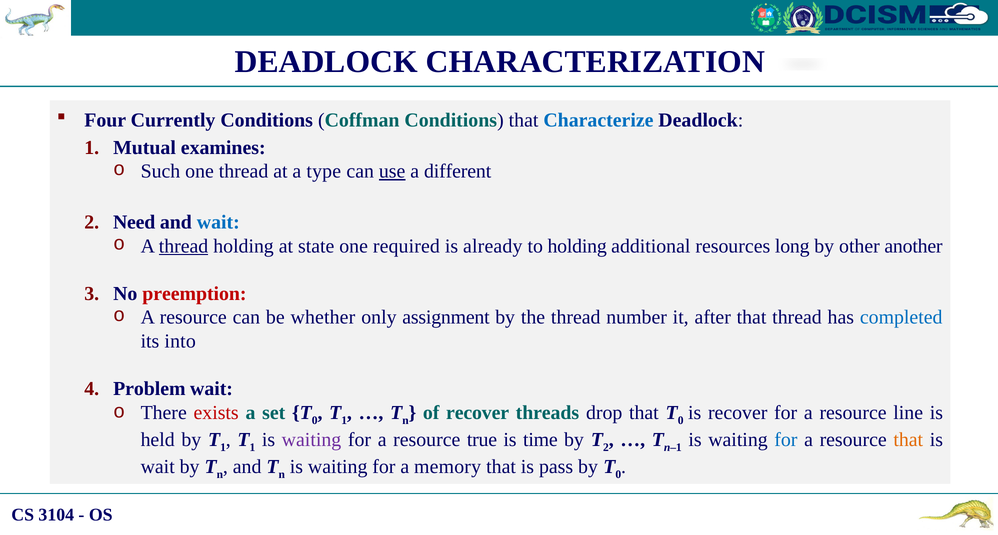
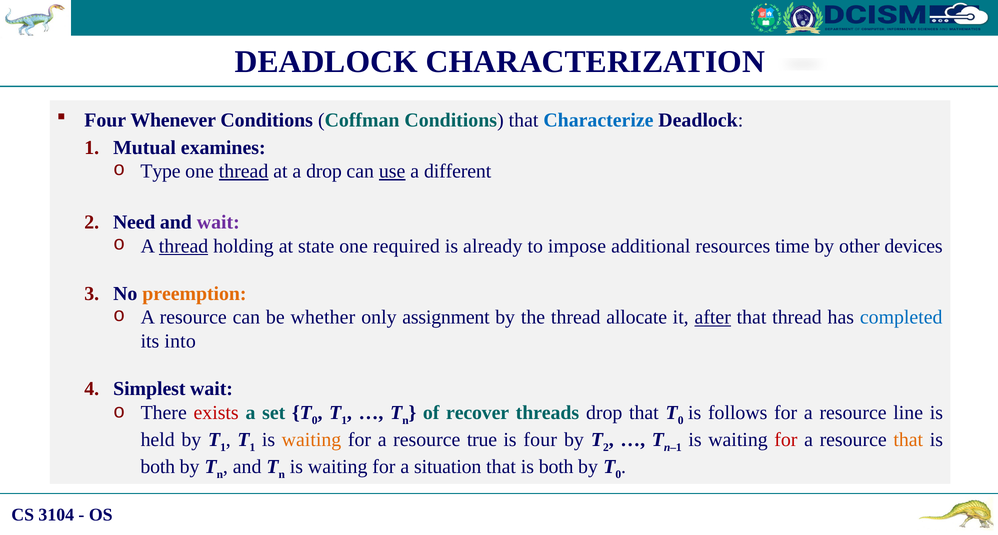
Currently: Currently -> Whenever (173, 120)
Such: Such -> Type (161, 171)
thread underline: none -> present (244, 171)
a type: type -> drop (324, 171)
wait colour: blue -> purple (218, 222)
to holding: holding -> impose (577, 246)
long: long -> time (792, 246)
another: another -> devices (914, 246)
preemption colour: red -> orange (194, 293)
number: number -> allocate (637, 317)
after underline: none -> present (713, 317)
Problem: Problem -> Simplest (149, 388)
is recover: recover -> follows (738, 412)
waiting colour: purple -> orange (311, 439)
is time: time -> four (540, 439)
for colour: blue -> red (786, 439)
wait: wait -> both (158, 466)
memory: memory -> situation (448, 466)
pass: pass -> both (556, 466)
